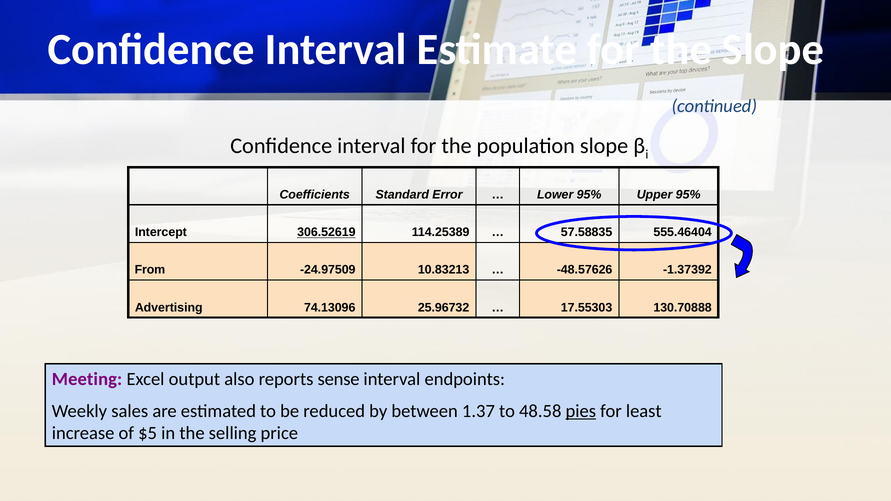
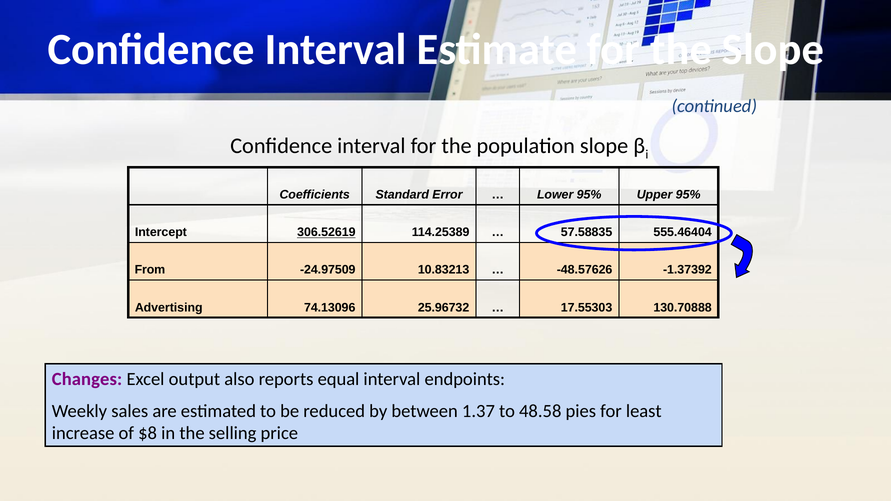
Meeting: Meeting -> Changes (87, 379)
sense: sense -> equal (339, 379)
pies underline: present -> none (581, 411)
$5: $5 -> $8 (148, 433)
